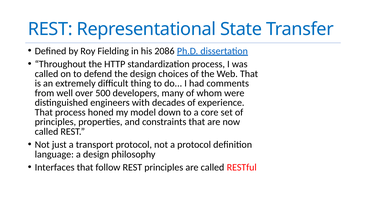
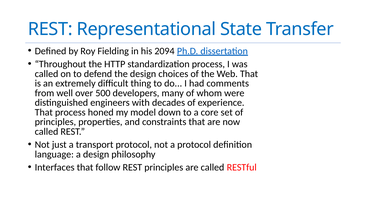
2086: 2086 -> 2094 (164, 51)
